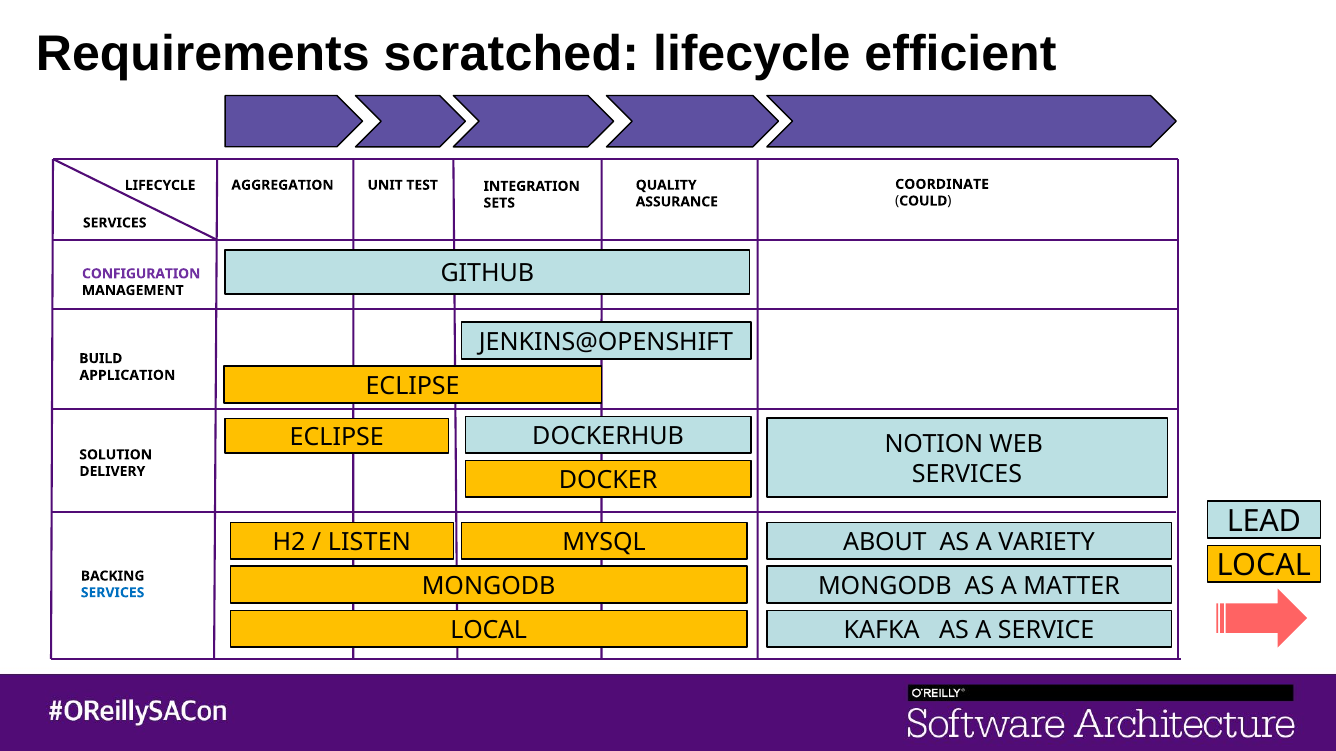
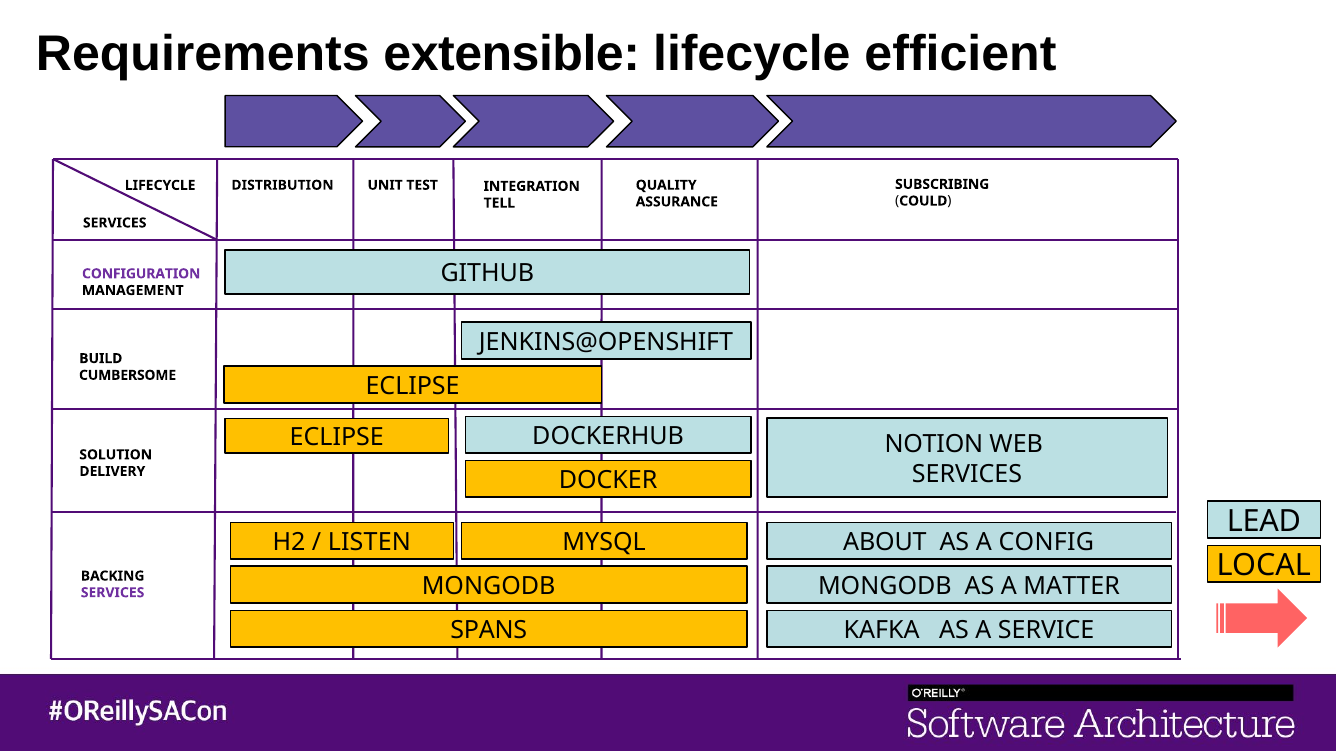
scratched: scratched -> extensible (512, 54)
COORDINATE: COORDINATE -> SUBSCRIBING (942, 184)
AGGREGATION: AGGREGATION -> DISTRIBUTION (282, 185)
SETS: SETS -> TELL (499, 203)
APPLICATION: APPLICATION -> CUMBERSOME (128, 375)
VARIETY: VARIETY -> CONFIG (1046, 543)
SERVICES colour: blue -> purple (113, 593)
LOCAL: LOCAL -> SPANS (489, 631)
